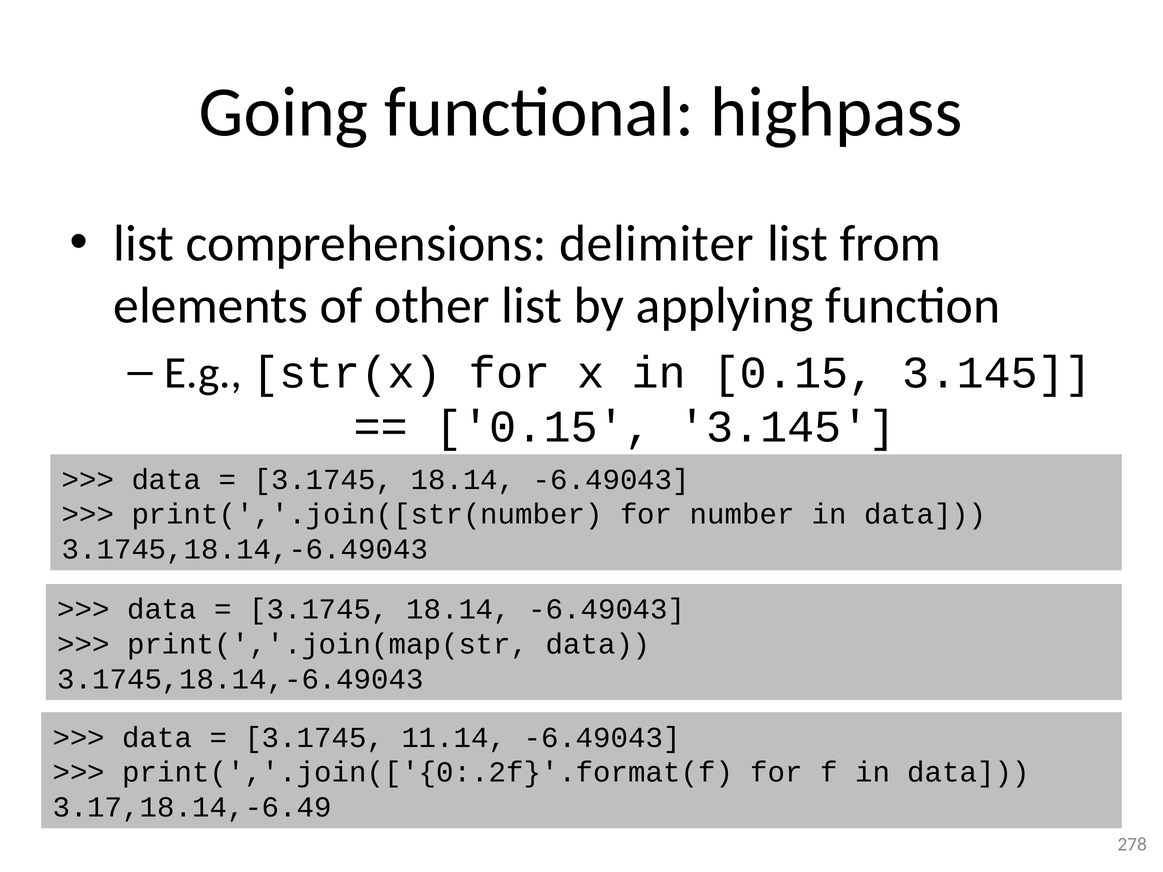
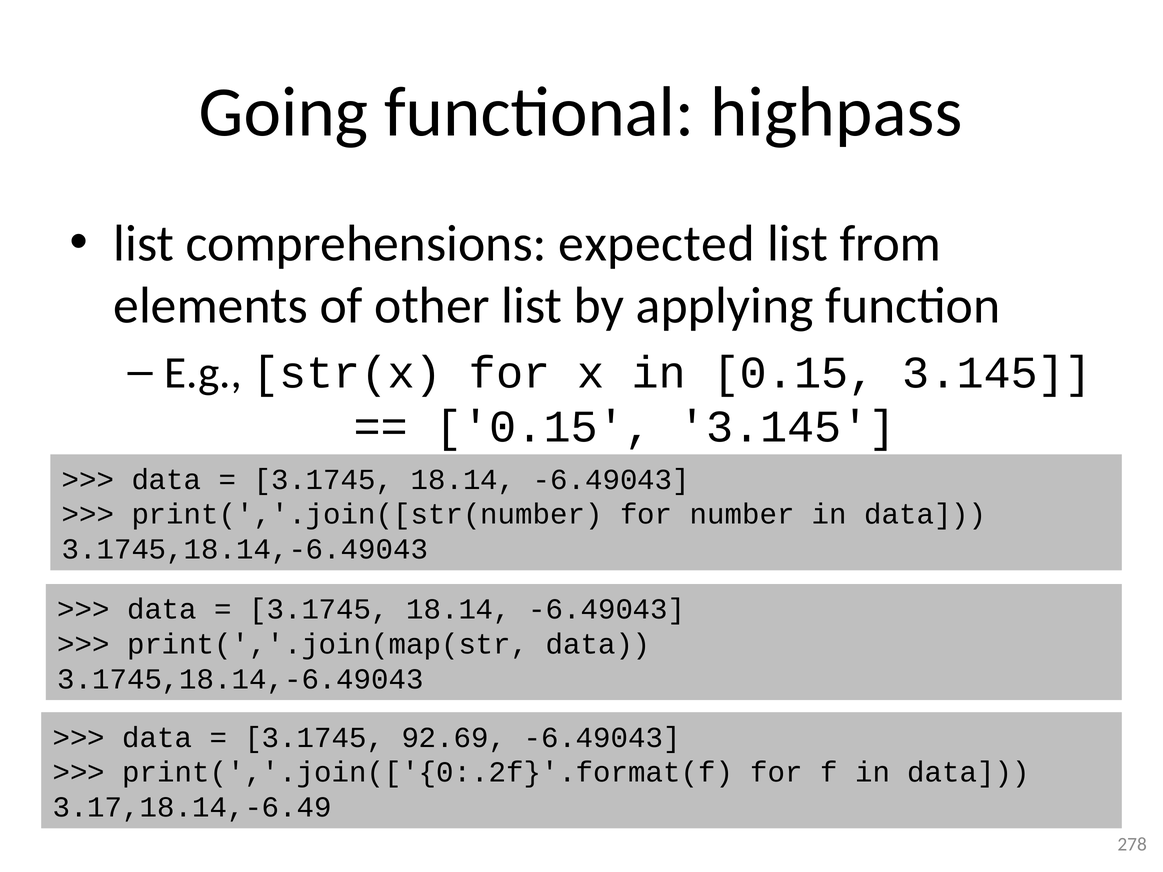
delimiter: delimiter -> expected (657, 244)
11.14: 11.14 -> 92.69 (454, 738)
